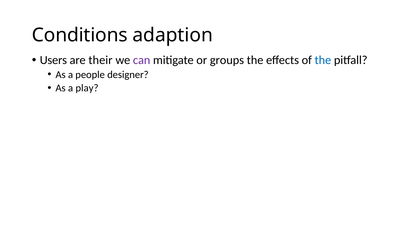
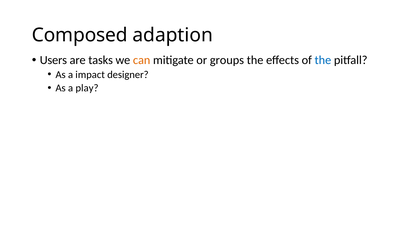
Conditions: Conditions -> Composed (80, 35)
their: their -> tasks (101, 60)
can colour: purple -> orange (142, 60)
people: people -> impact (90, 75)
